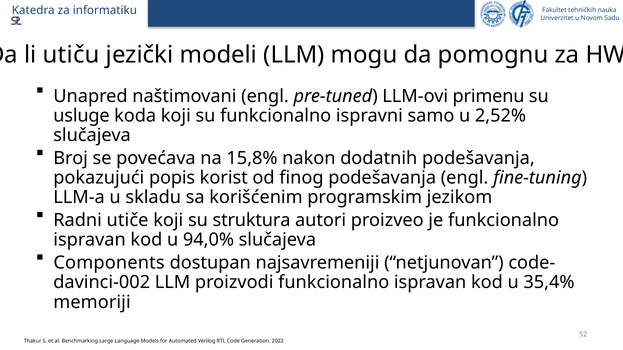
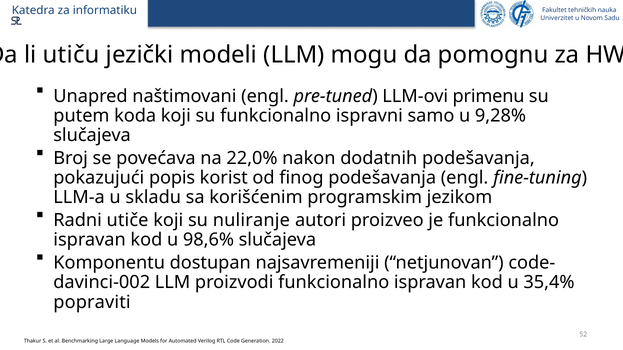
usluge: usluge -> putem (81, 116)
2,52%: 2,52% -> 9,28% (501, 116)
15,8%: 15,8% -> 22,0% (252, 158)
struktura: struktura -> nuliranje (251, 221)
94,0%: 94,0% -> 98,6% (208, 240)
Components: Components -> Komponentu (109, 263)
memoriji: memoriji -> popraviti (92, 302)
